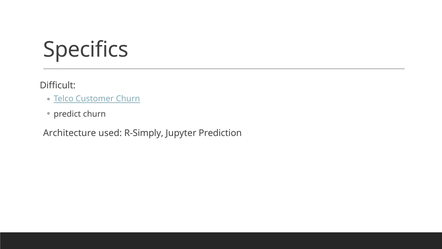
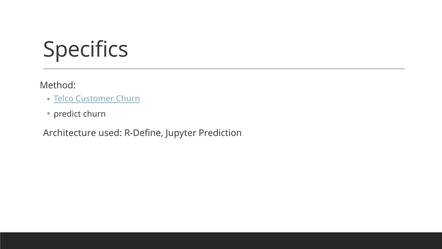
Difficult: Difficult -> Method (58, 85)
R-Simply: R-Simply -> R-Define (144, 133)
